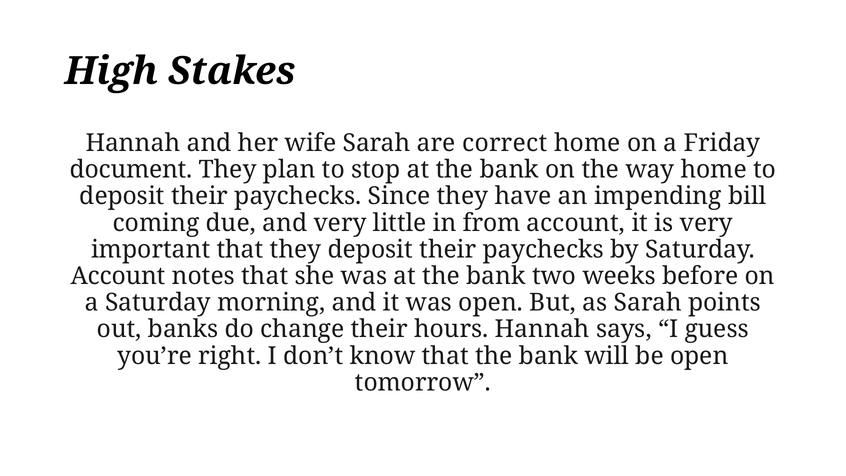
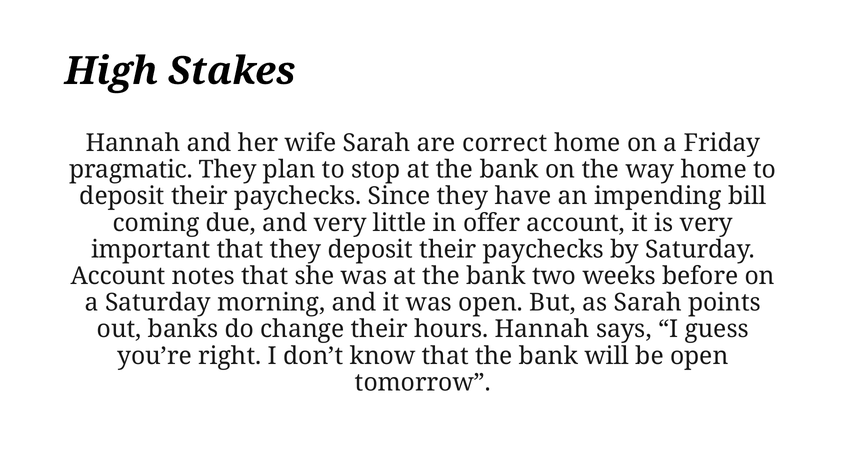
document: document -> pragmatic (131, 170)
from: from -> offer (492, 223)
